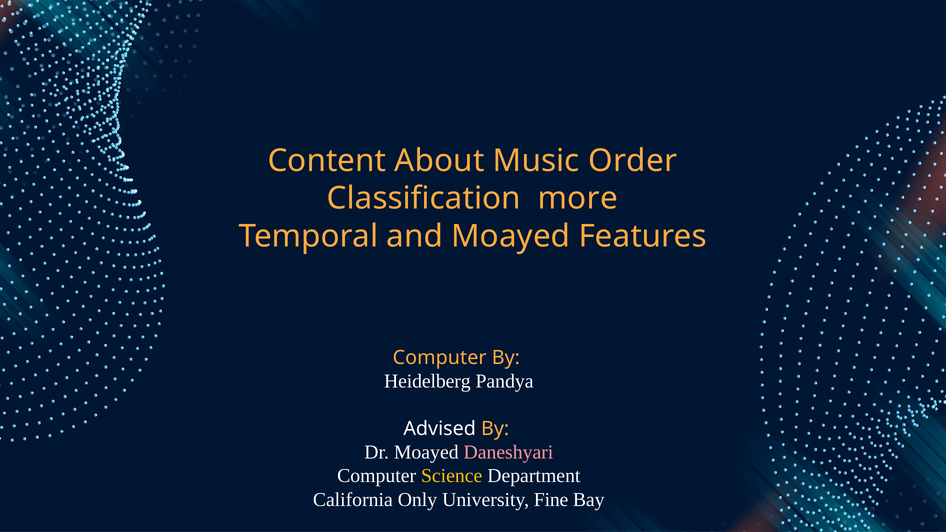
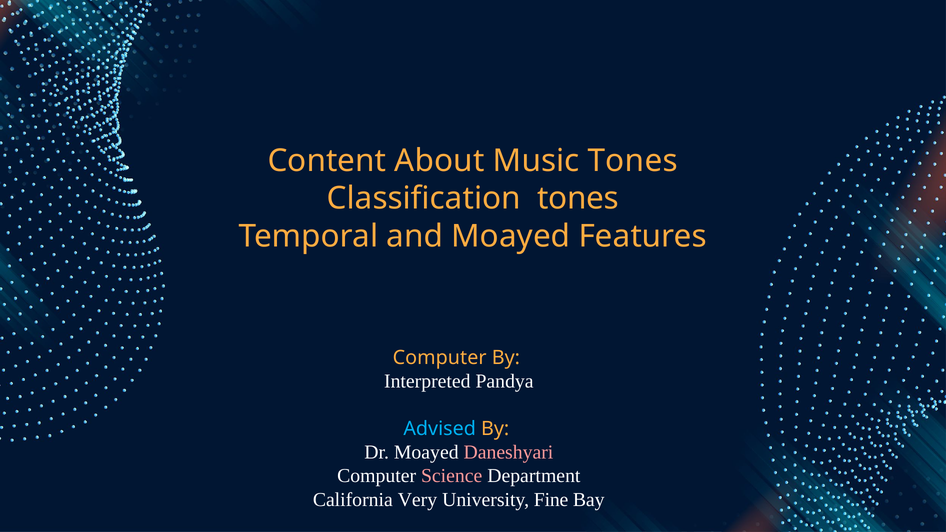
Music Order: Order -> Tones (633, 161)
Classification more: more -> tones (578, 199)
Heidelberg: Heidelberg -> Interpreted (427, 381)
Advised colour: white -> light blue (440, 429)
Science colour: yellow -> pink (452, 476)
Only: Only -> Very (417, 500)
